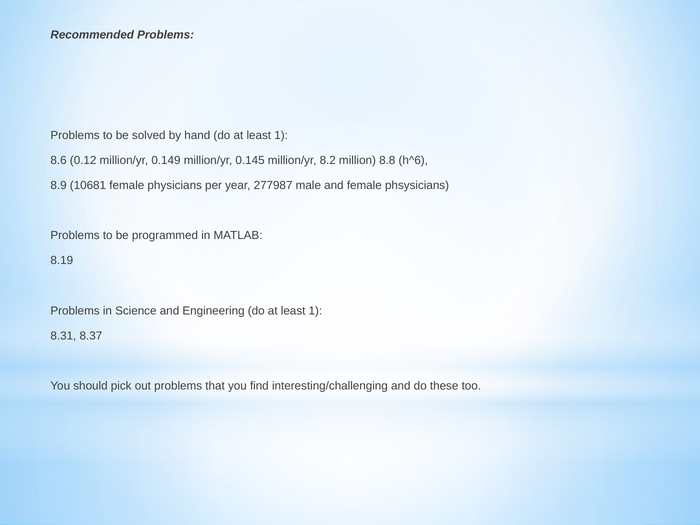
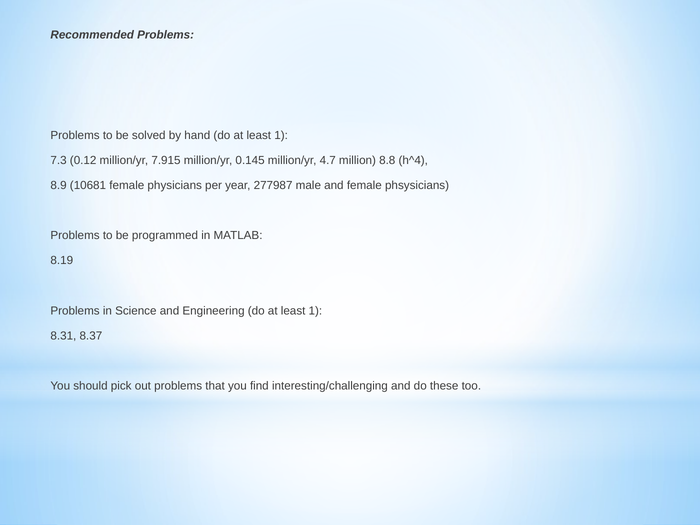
8.6: 8.6 -> 7.3 (59, 160)
0.149: 0.149 -> 7.915 (166, 160)
8.2: 8.2 -> 4.7 (328, 160)
h^6: h^6 -> h^4 (413, 160)
